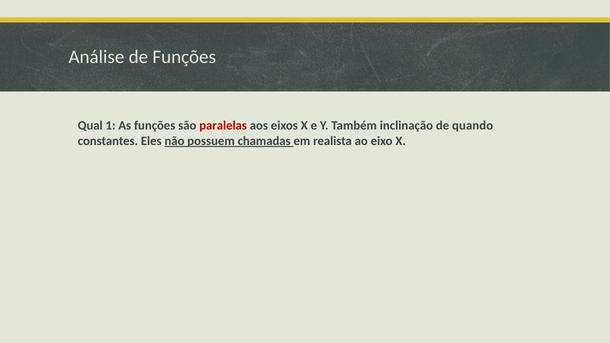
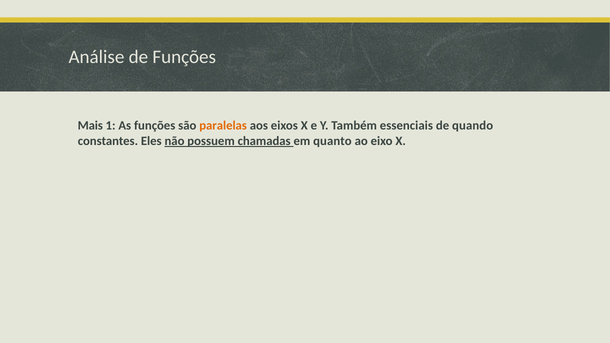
Qual: Qual -> Mais (90, 126)
paralelas colour: red -> orange (223, 126)
inclinação: inclinação -> essenciais (406, 126)
realista: realista -> quanto (332, 141)
